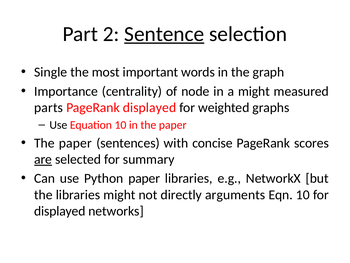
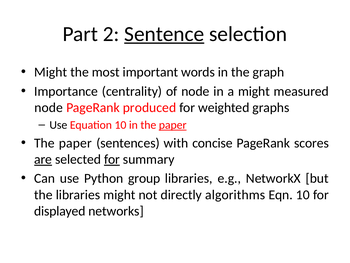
Single: Single -> Might (51, 72)
parts: parts -> node (49, 107)
PageRank displayed: displayed -> produced (150, 107)
paper underline: none -> present (173, 125)
for underline: none -> present (112, 159)
Python paper: paper -> group (144, 178)
arguments: arguments -> algorithms (235, 194)
